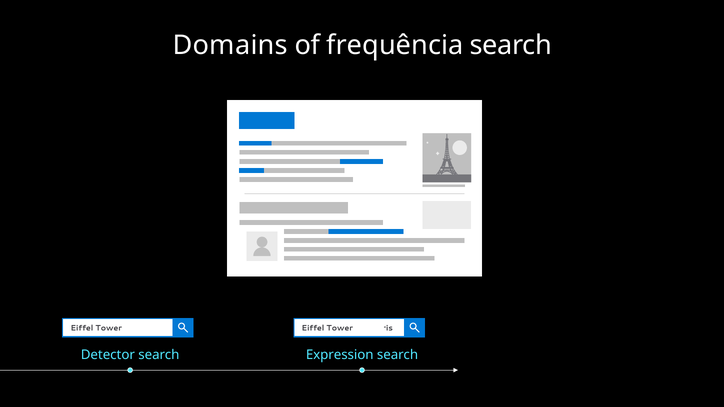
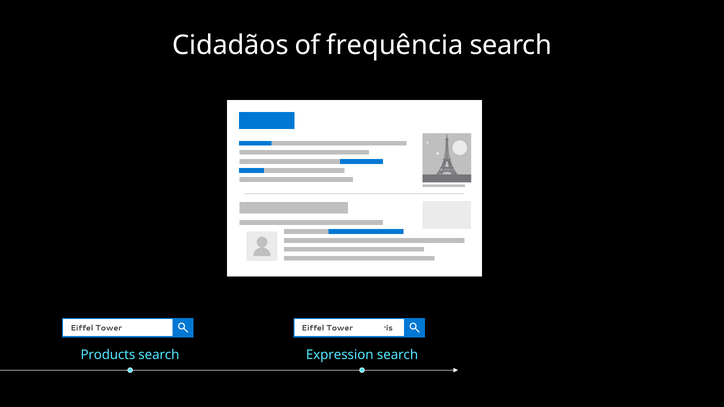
Domains: Domains -> Cidadãos (230, 45)
Detector: Detector -> Products (108, 355)
